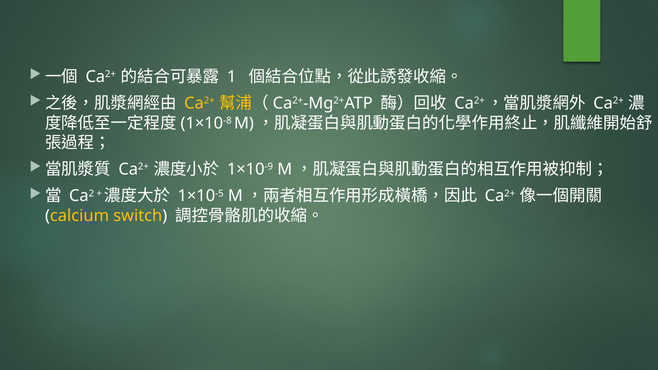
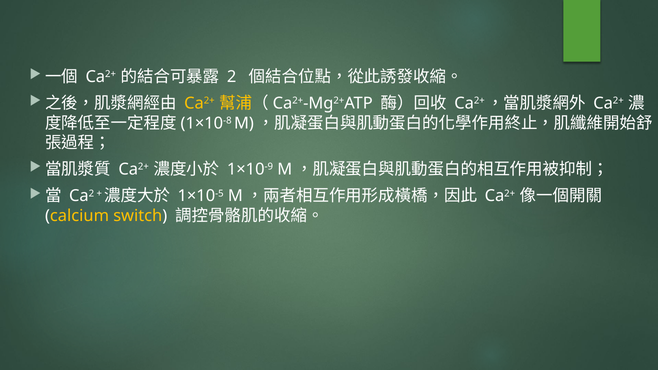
1: 1 -> 2 (232, 77)
